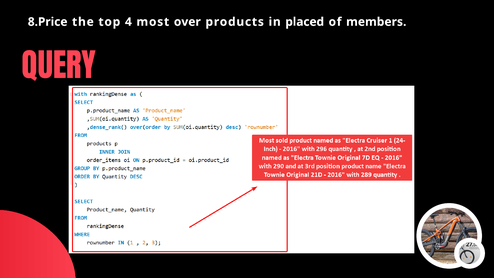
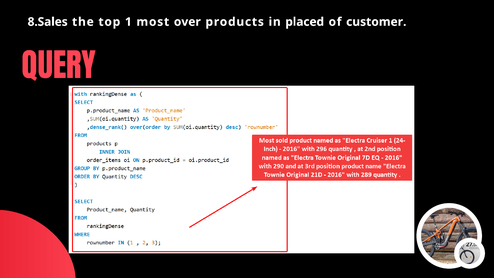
8.Price: 8.Price -> 8.Sales (48, 22)
4: 4 -> 1 (128, 22)
members: members -> customer (376, 22)
